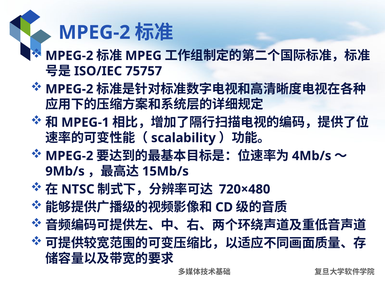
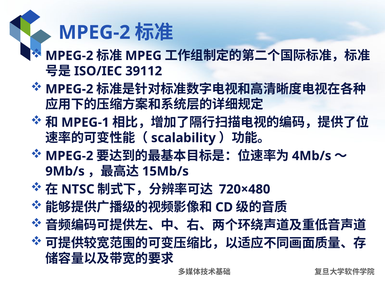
75757: 75757 -> 39112 (144, 71)
